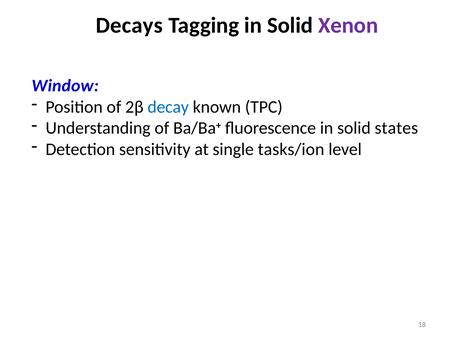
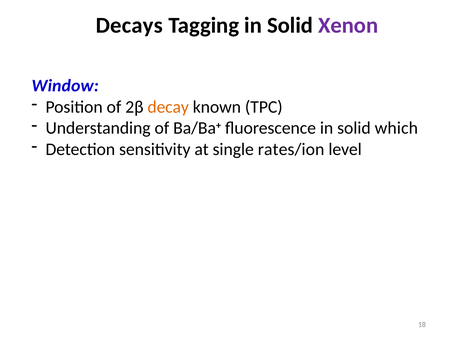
decay colour: blue -> orange (168, 107)
states: states -> which (396, 128)
tasks/ion: tasks/ion -> rates/ion (291, 149)
